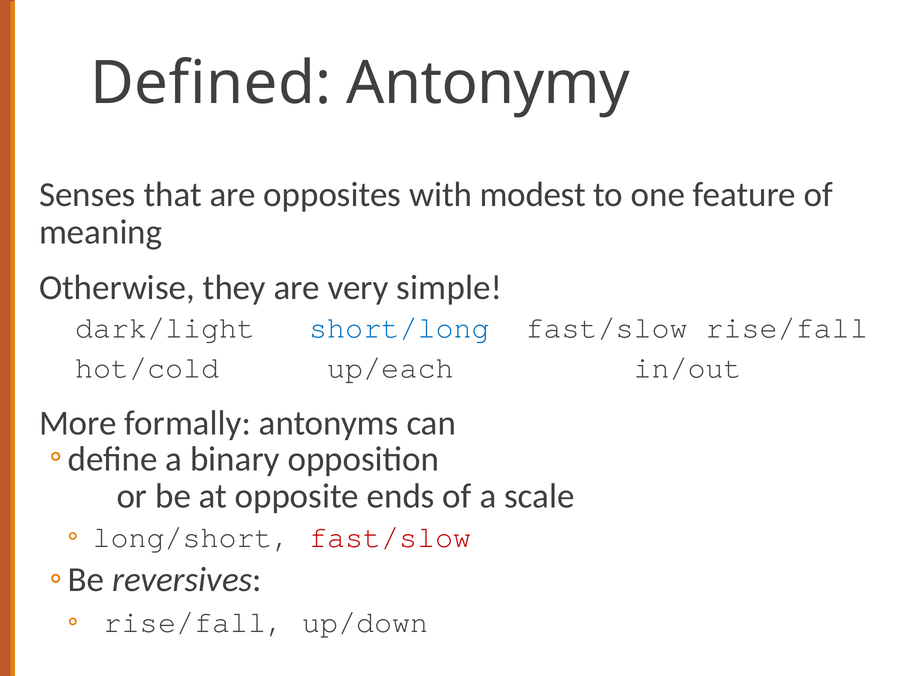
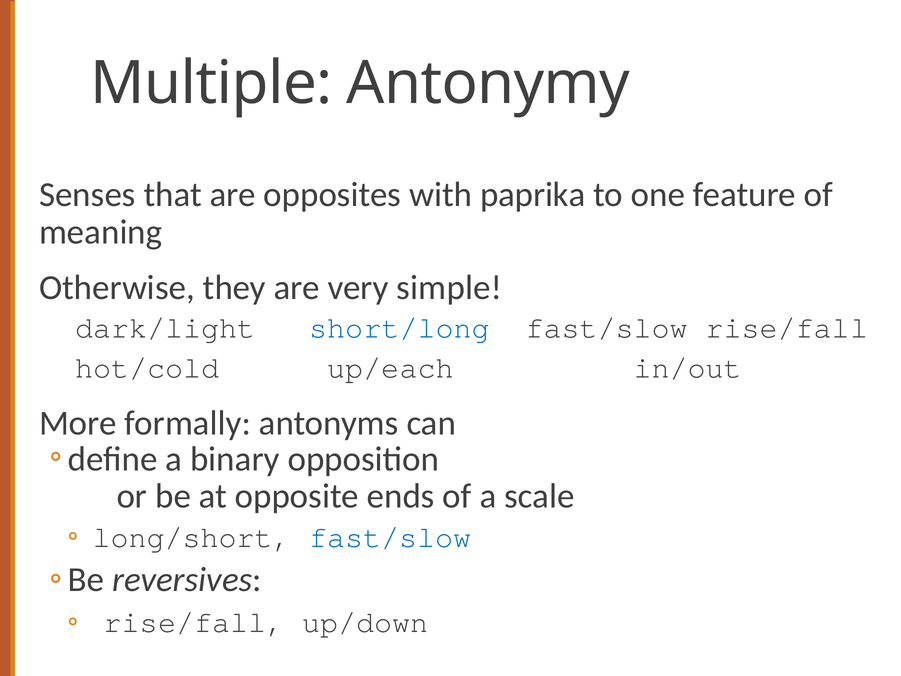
Defined: Defined -> Multiple (211, 84)
modest: modest -> paprika (533, 194)
fast/slow colour: red -> blue (390, 537)
